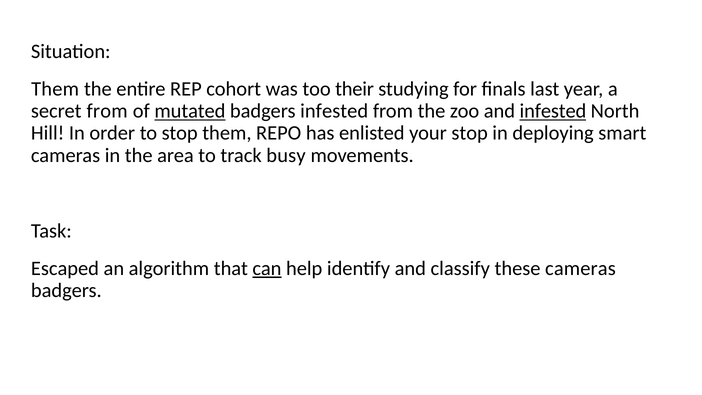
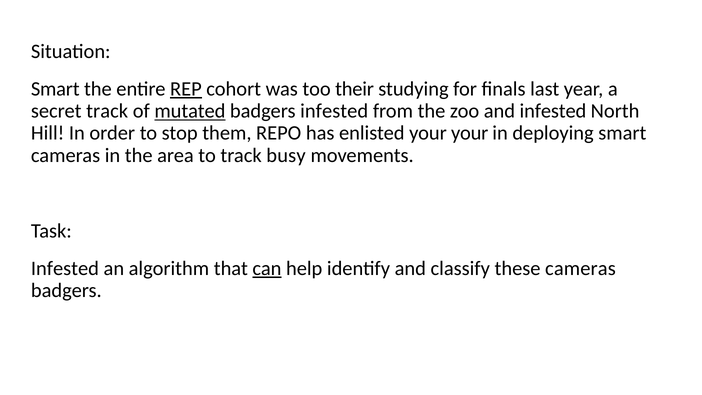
Them: Them -> Smart (55, 89)
REP underline: none -> present (186, 89)
secret from: from -> track (107, 111)
infested underline: present -> none (553, 111)
your stop: stop -> your (470, 133)
Escaped: Escaped -> Infested (65, 268)
